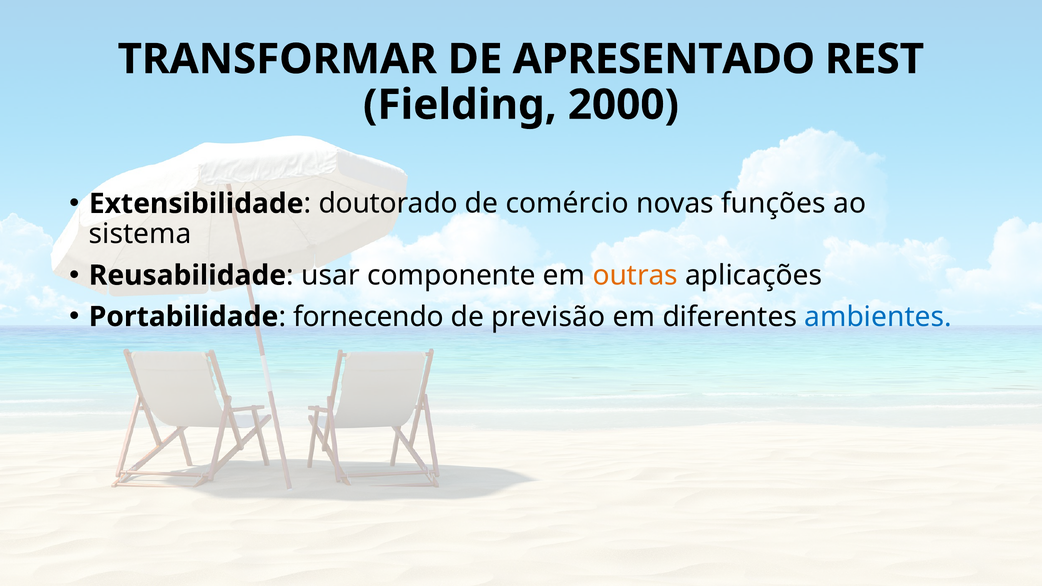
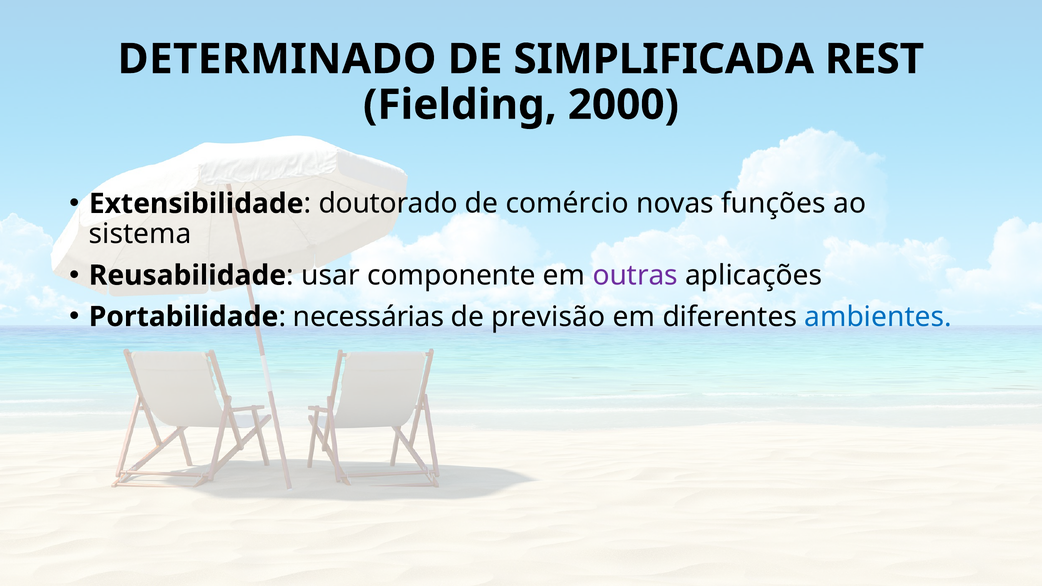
TRANSFORMAR: TRANSFORMAR -> DETERMINADO (277, 59)
APRESENTADO: APRESENTADO -> SIMPLIFICADA (664, 59)
outras colour: orange -> purple (635, 275)
fornecendo: fornecendo -> necessárias (368, 317)
